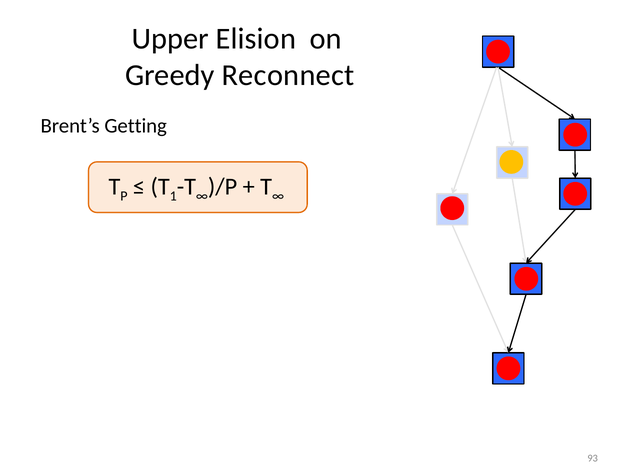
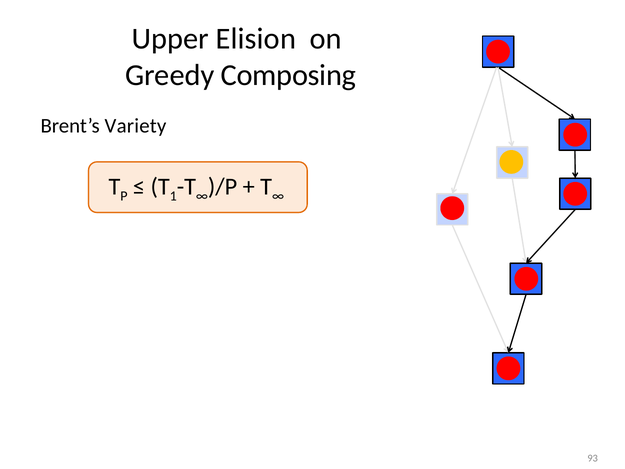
Reconnect: Reconnect -> Composing (288, 75)
Getting: Getting -> Variety (136, 126)
